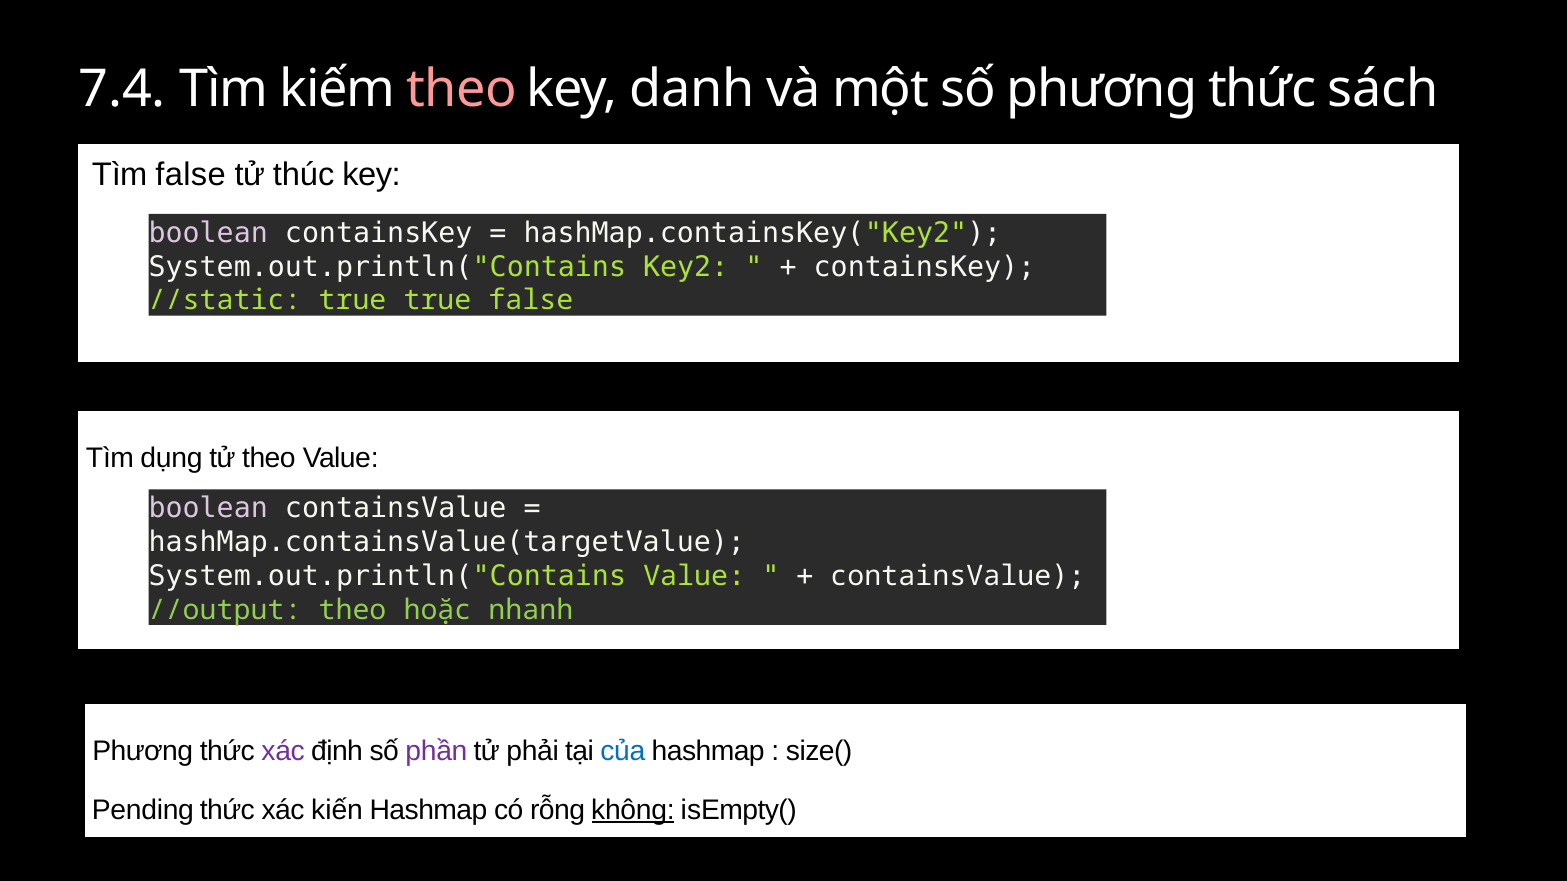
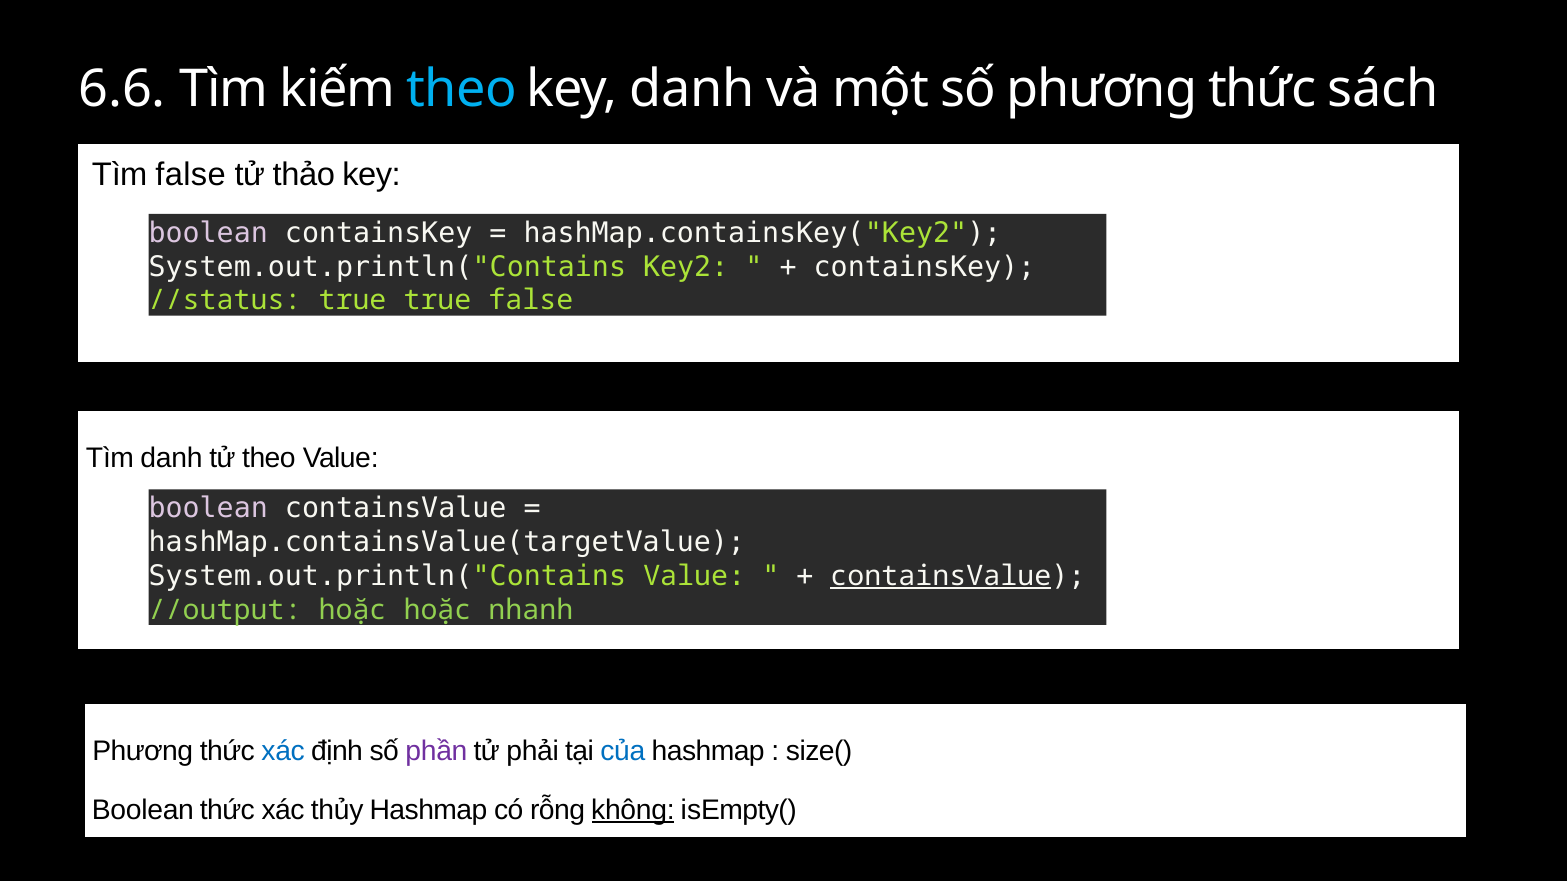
7.4: 7.4 -> 6.6 (122, 89)
theo colour: pink -> light blue (461, 89)
thúc: thúc -> thảo (304, 175)
//static: //static -> //status (225, 301)
Tìm dụng: dụng -> danh (171, 458)
containsValue underline: none -> present (941, 576)
//output theo: theo -> hoặc (353, 610)
xác colour: purple -> blue (283, 752)
Pending: Pending -> Boolean (143, 811)
kiến: kiến -> thủy (337, 811)
